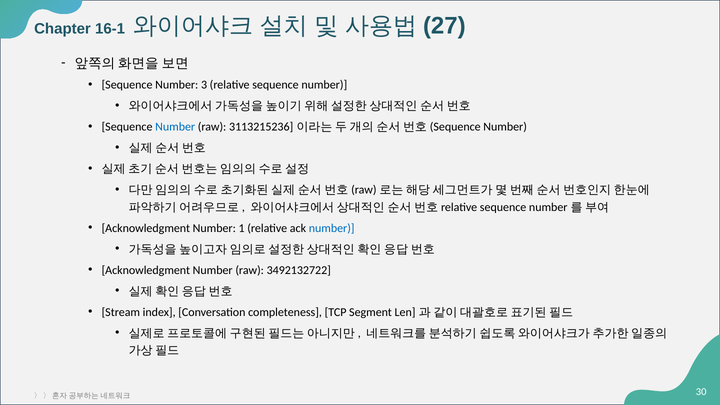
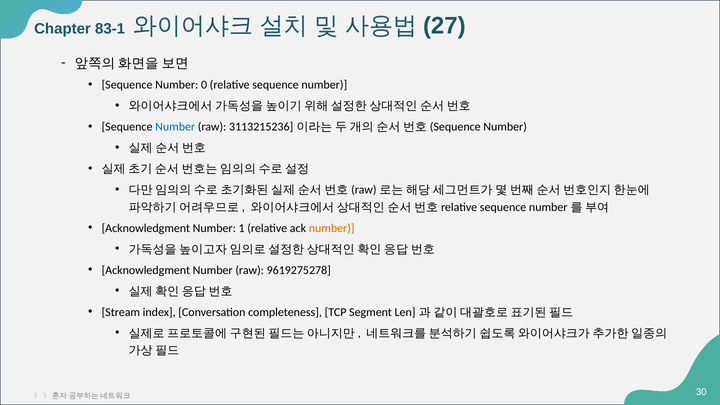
16-1: 16-1 -> 83-1 (110, 29)
3: 3 -> 0 (204, 85)
number colour: blue -> orange (332, 228)
3492132722: 3492132722 -> 9619275278 (299, 270)
